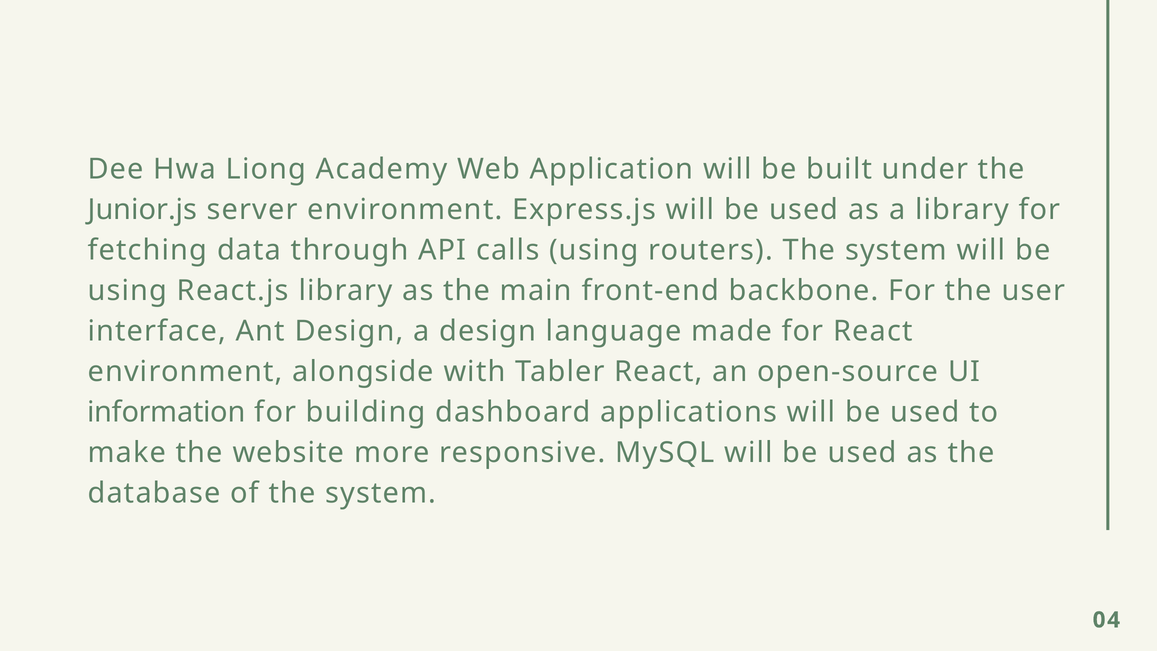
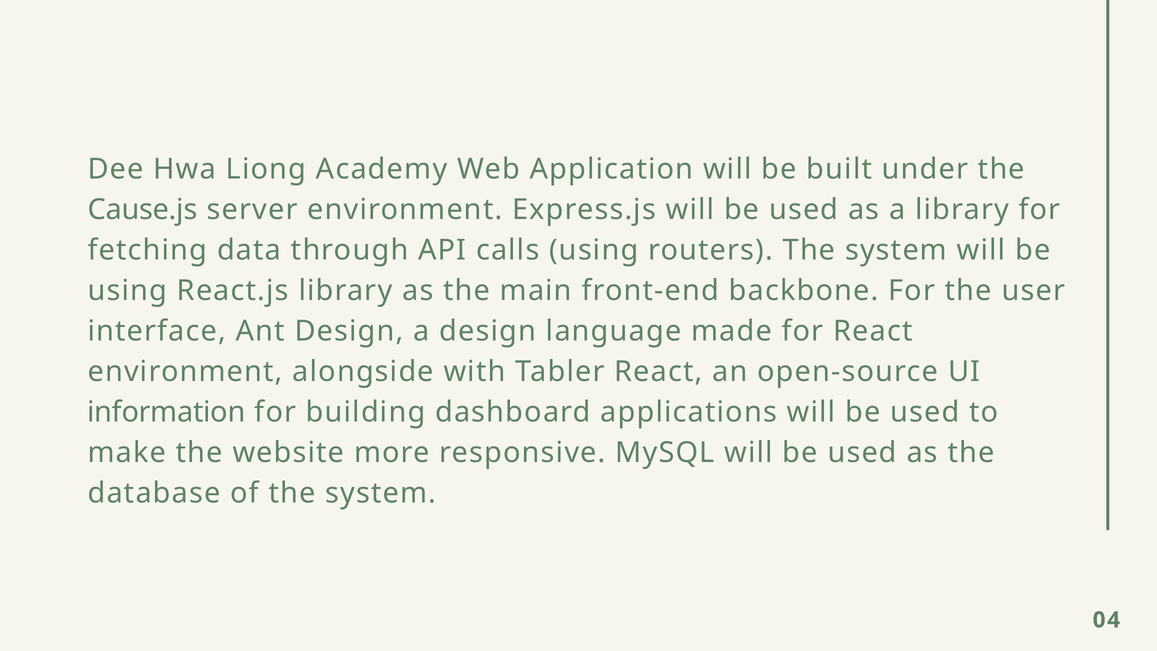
Junior.js: Junior.js -> Cause.js (143, 209)
